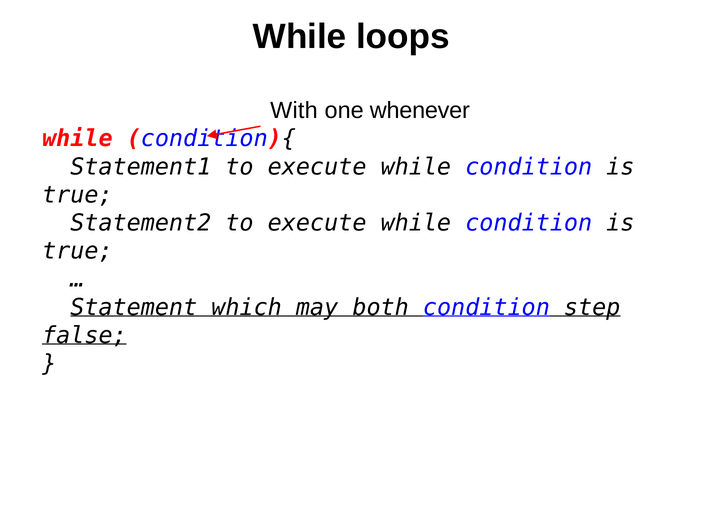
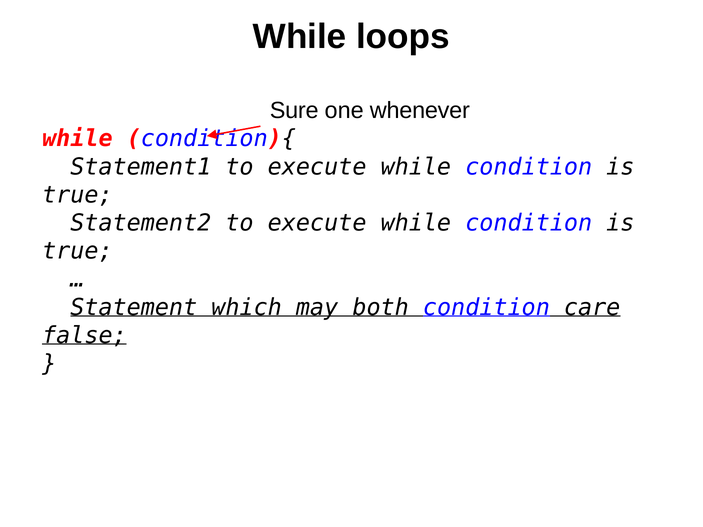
With: With -> Sure (294, 111)
step: step -> care (592, 307)
